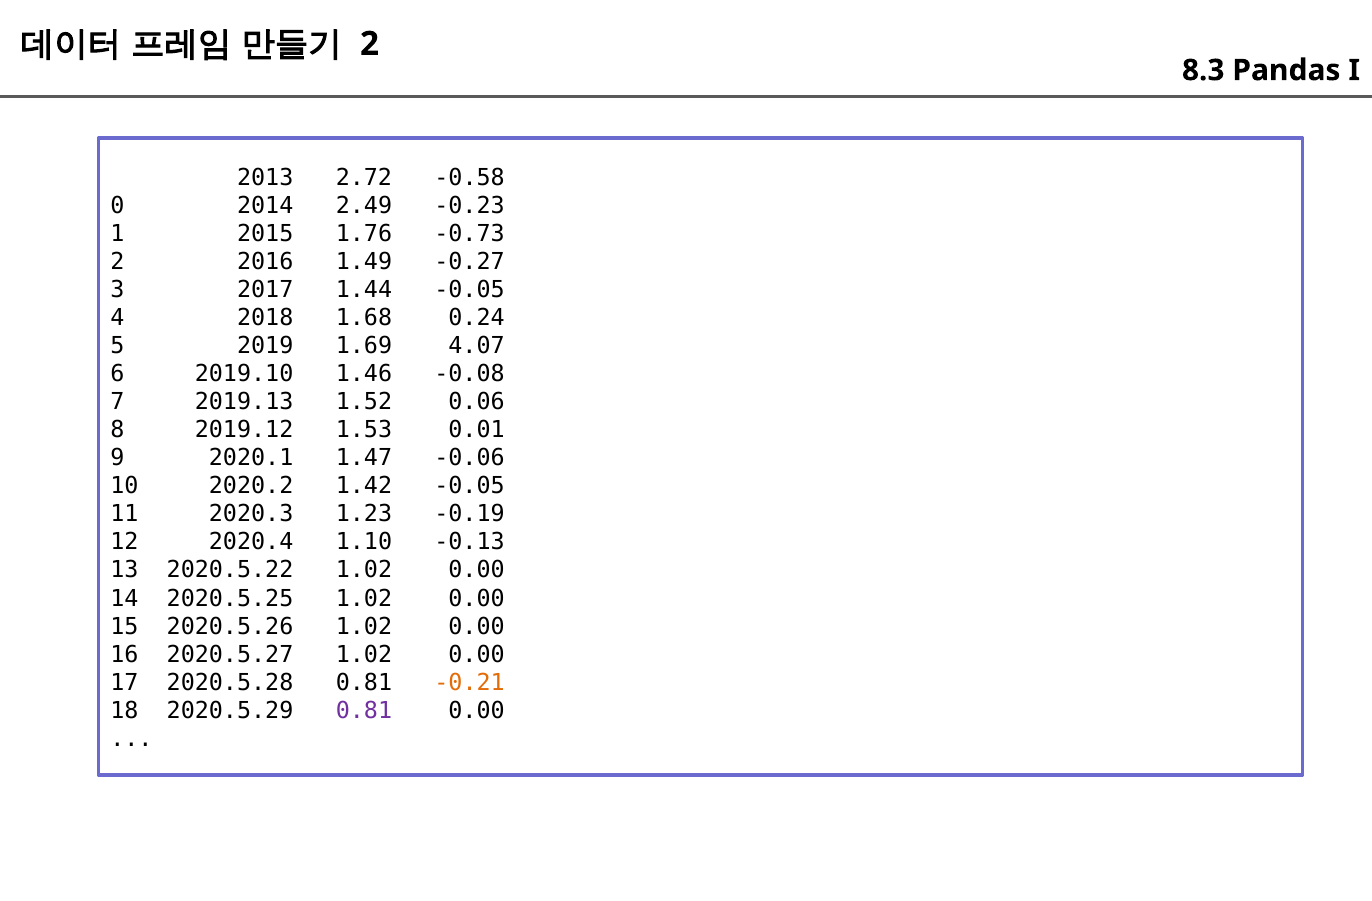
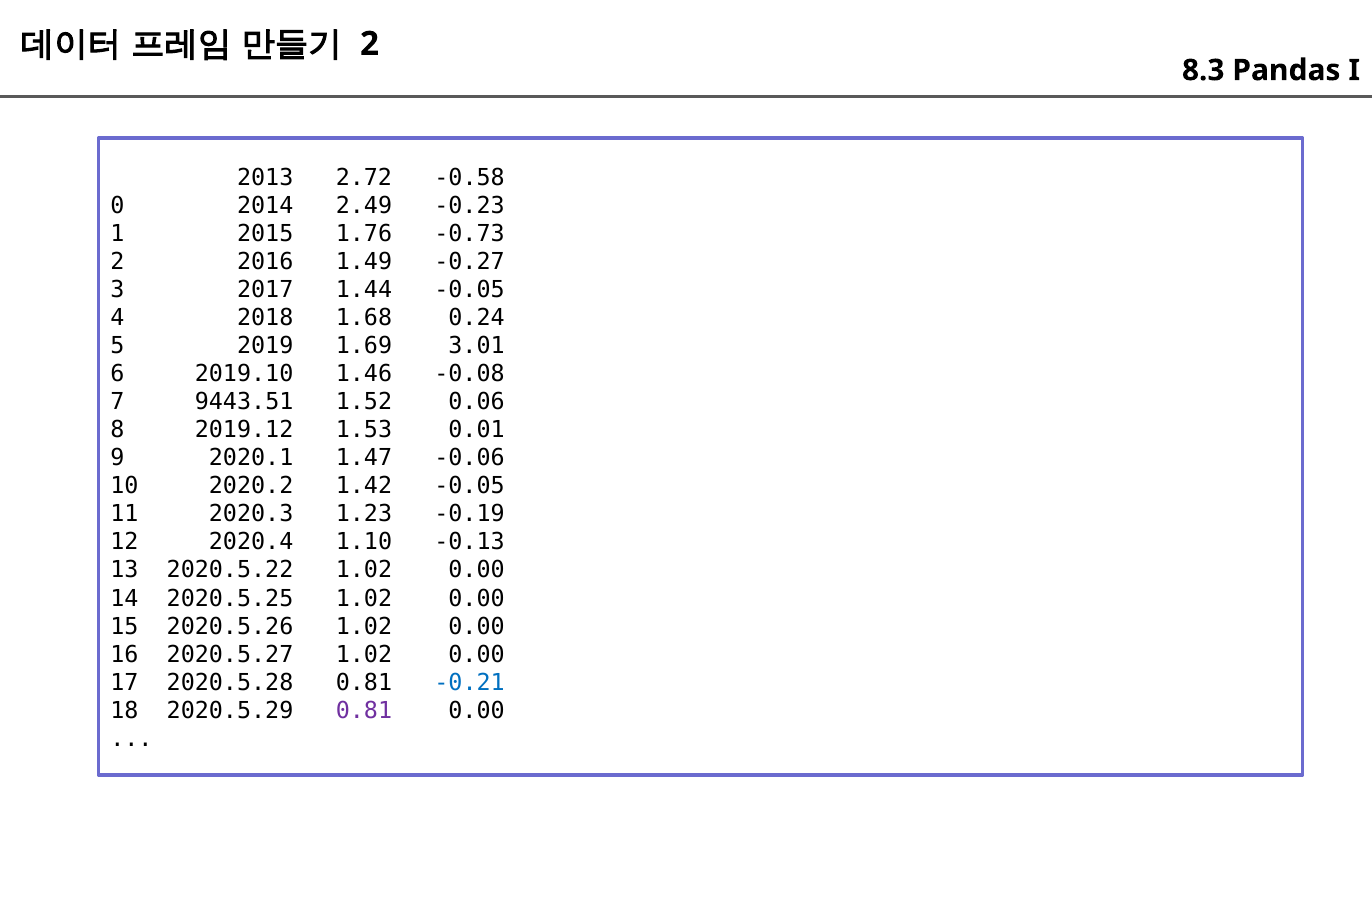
4.07: 4.07 -> 3.01 (477, 346)
2019.13: 2019.13 -> 9443.51 (244, 402)
-0.21 colour: orange -> blue (470, 683)
